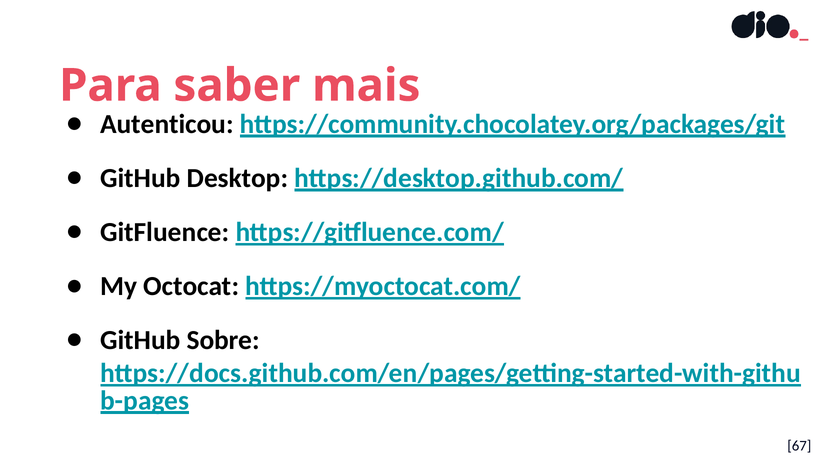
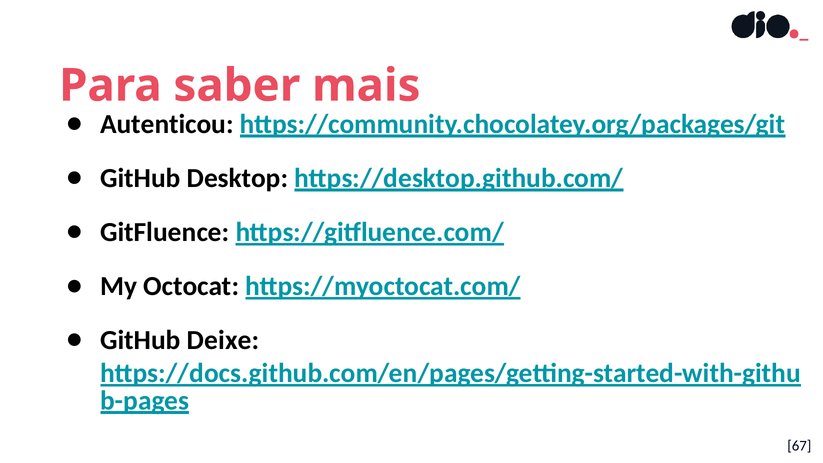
Sobre: Sobre -> Deixe (223, 340)
